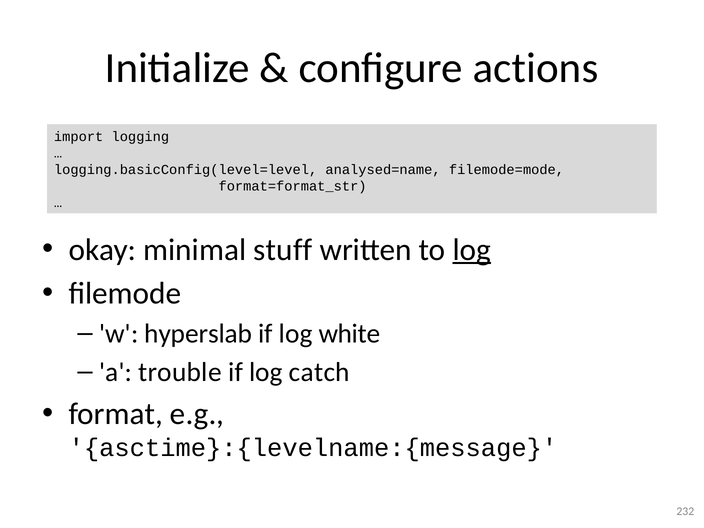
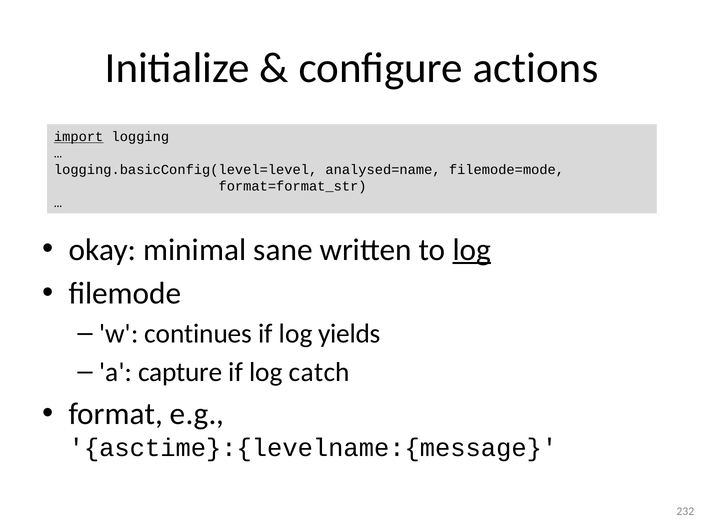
import underline: none -> present (79, 137)
stuff: stuff -> sane (283, 250)
hyperslab: hyperslab -> continues (198, 334)
white: white -> yields (350, 334)
trouble: trouble -> capture (180, 372)
